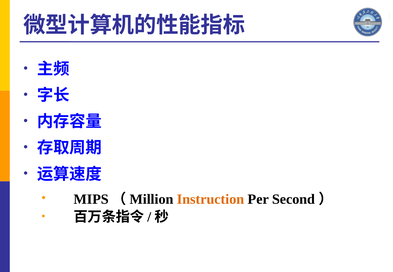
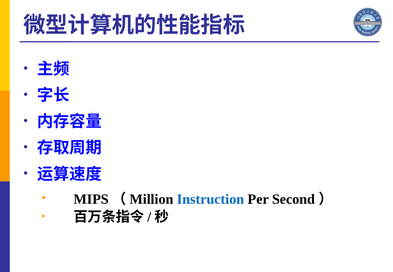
Instruction colour: orange -> blue (211, 199)
